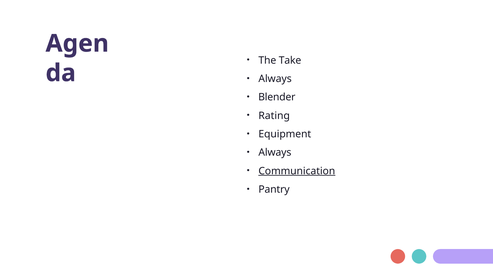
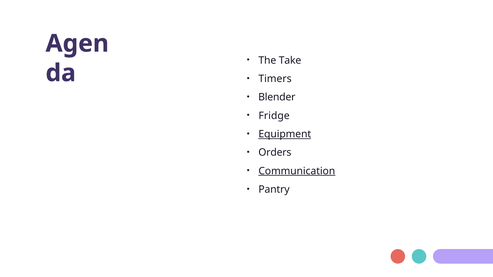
Always: Always -> Timers (275, 79)
Rating: Rating -> Fridge (274, 116)
Equipment underline: none -> present (285, 134)
Always: Always -> Orders (275, 153)
